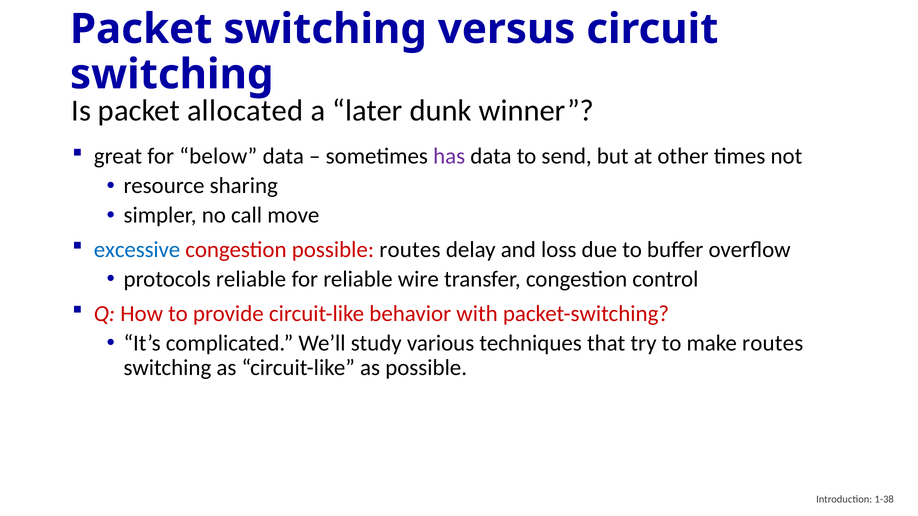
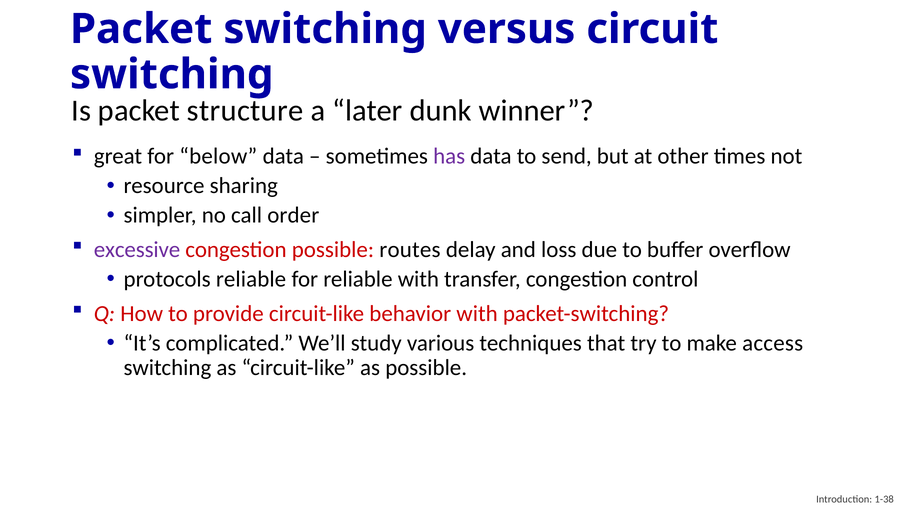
allocated: allocated -> structure (245, 111)
move: move -> order (293, 216)
excessive colour: blue -> purple (137, 250)
reliable wire: wire -> with (418, 279)
make routes: routes -> access (773, 343)
